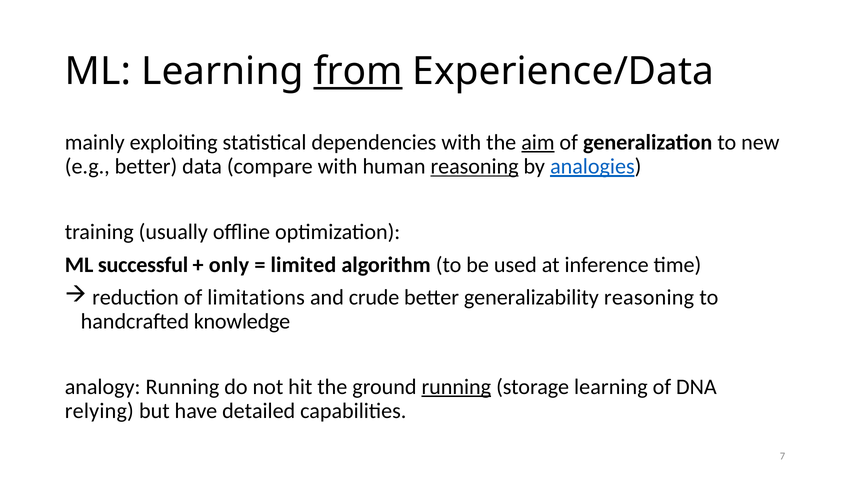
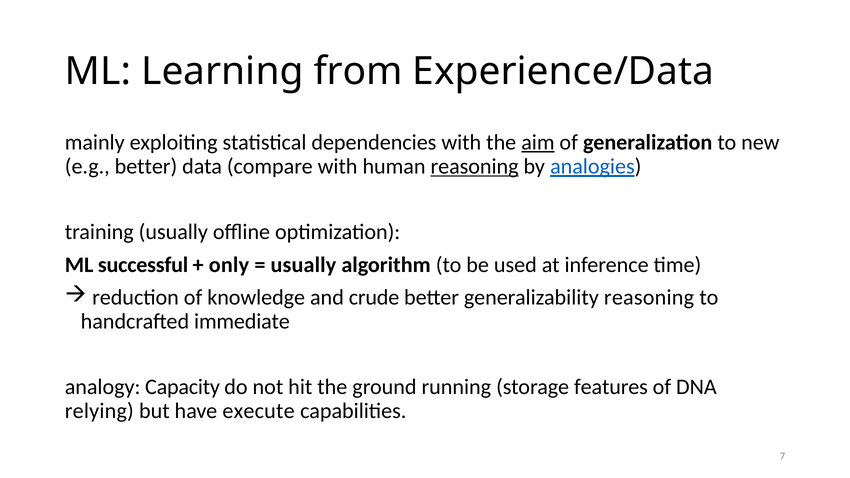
from underline: present -> none (358, 71)
limited: limited -> usually (303, 265)
limitations: limitations -> knowledge (256, 298)
knowledge: knowledge -> immediate (242, 321)
analogy Running: Running -> Capacity (183, 387)
running underline: present -> none (456, 387)
storage learning: learning -> features (611, 387)
detailed: detailed -> execute (259, 411)
